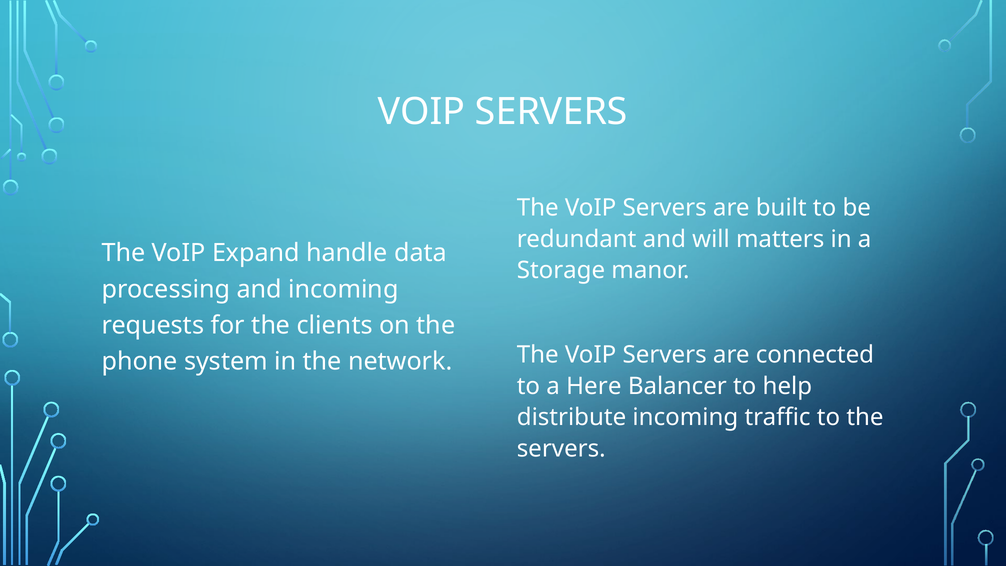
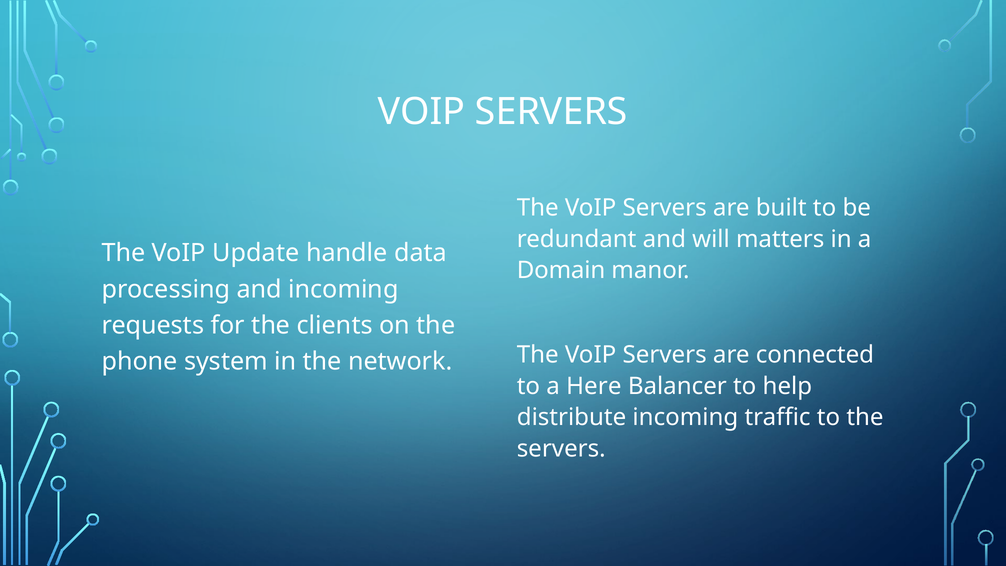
Expand: Expand -> Update (256, 253)
Storage: Storage -> Domain (561, 270)
